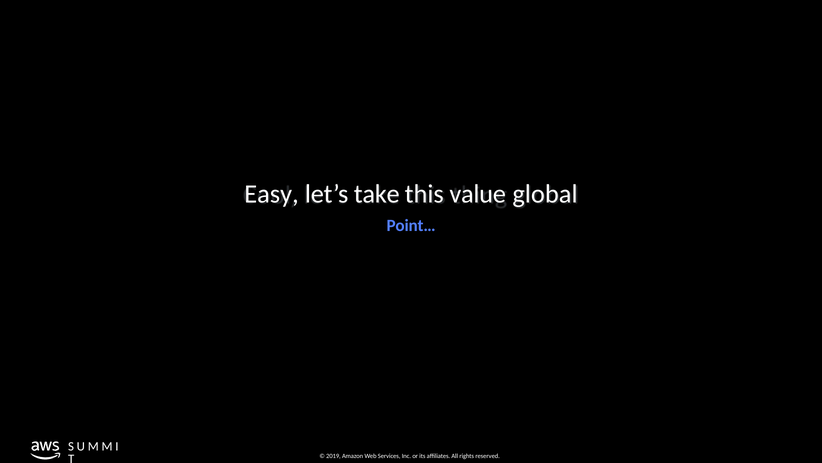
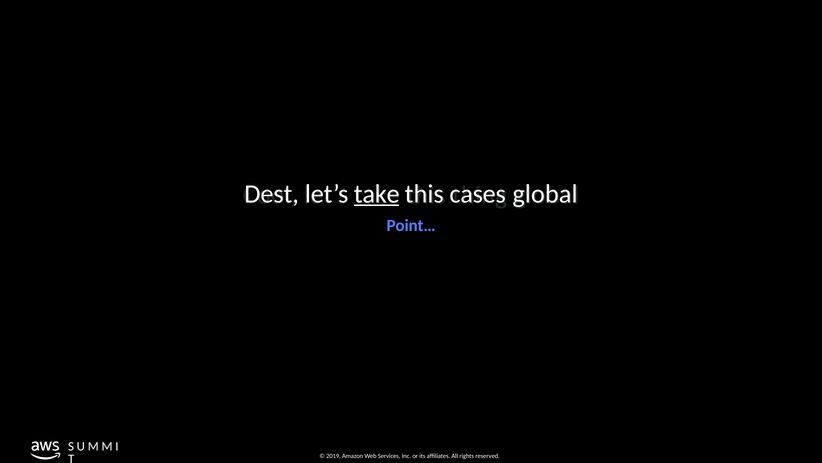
Easy: Easy -> Dest (272, 194)
take underline: none -> present (377, 194)
value: value -> cases (478, 194)
